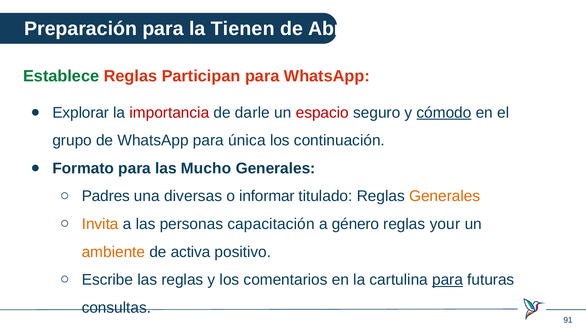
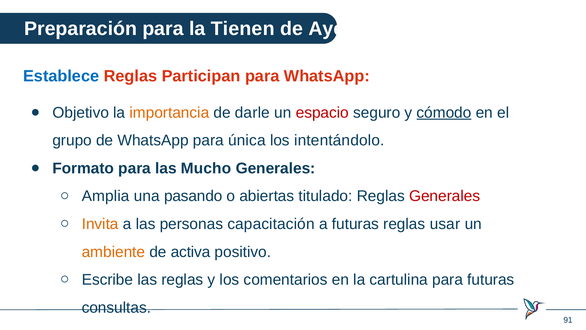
Abre: Abre -> Ayer (330, 29)
Establece colour: green -> blue (61, 76)
Explorar: Explorar -> Objetivo (81, 113)
importancia colour: red -> orange (169, 113)
continuación: continuación -> intentándolo (339, 140)
Padres: Padres -> Amplia (106, 196)
diversas: diversas -> pasando (193, 196)
informar: informar -> abiertas (267, 196)
Generales colour: orange -> red (445, 196)
a género: género -> futuras (355, 224)
your: your -> usar (445, 224)
para underline: present -> none (448, 279)
